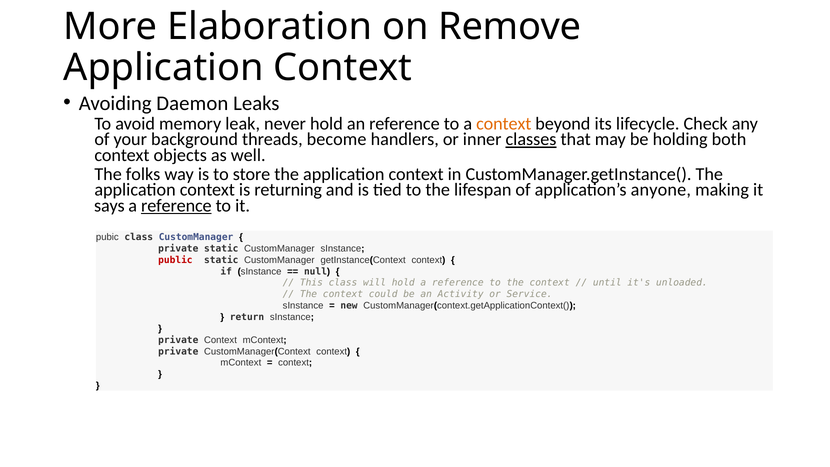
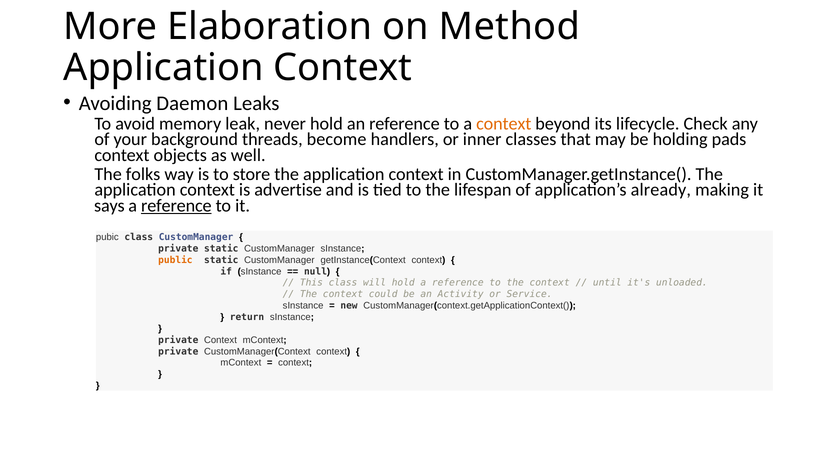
Remove: Remove -> Method (509, 27)
classes underline: present -> none (531, 139)
both: both -> pads (729, 139)
returning: returning -> advertise (288, 190)
anyone: anyone -> already (661, 190)
public colour: red -> orange (175, 260)
